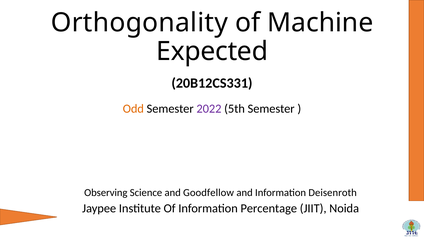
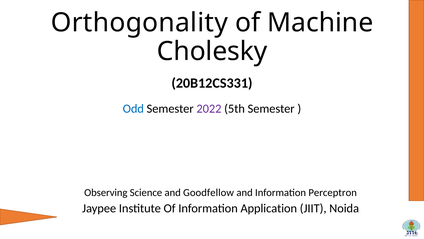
Expected: Expected -> Cholesky (212, 51)
Odd colour: orange -> blue (133, 109)
Deisenroth: Deisenroth -> Perceptron (333, 192)
Percentage: Percentage -> Application (269, 208)
